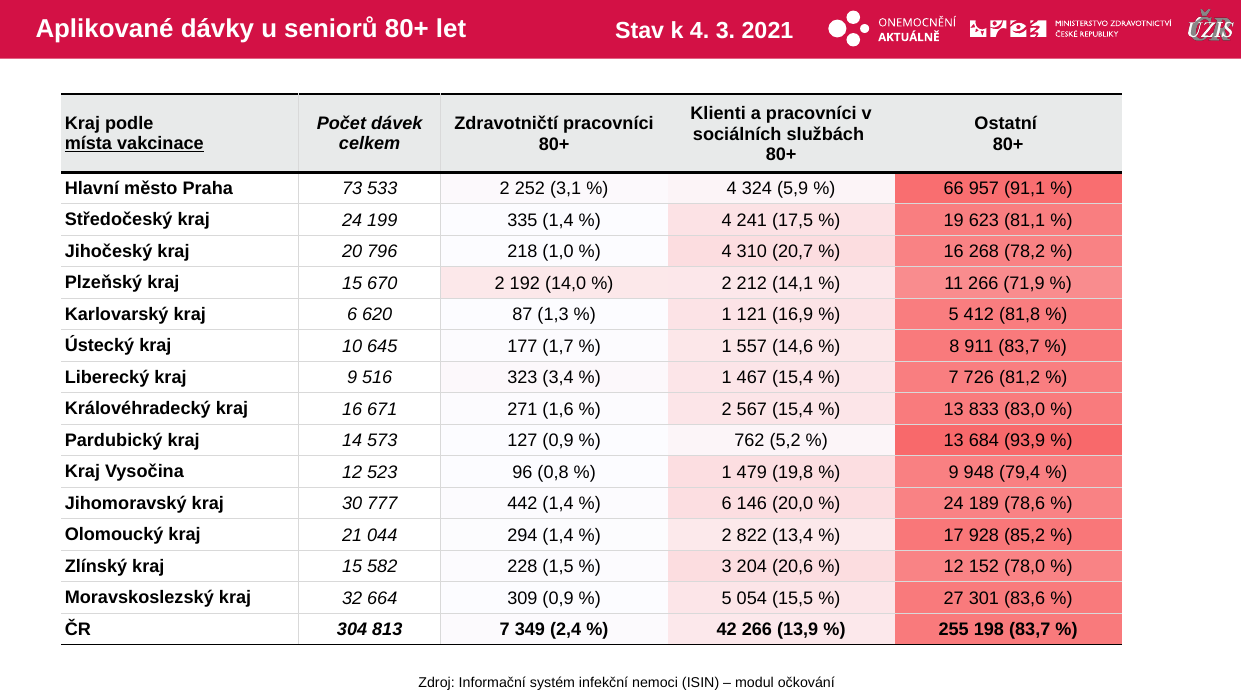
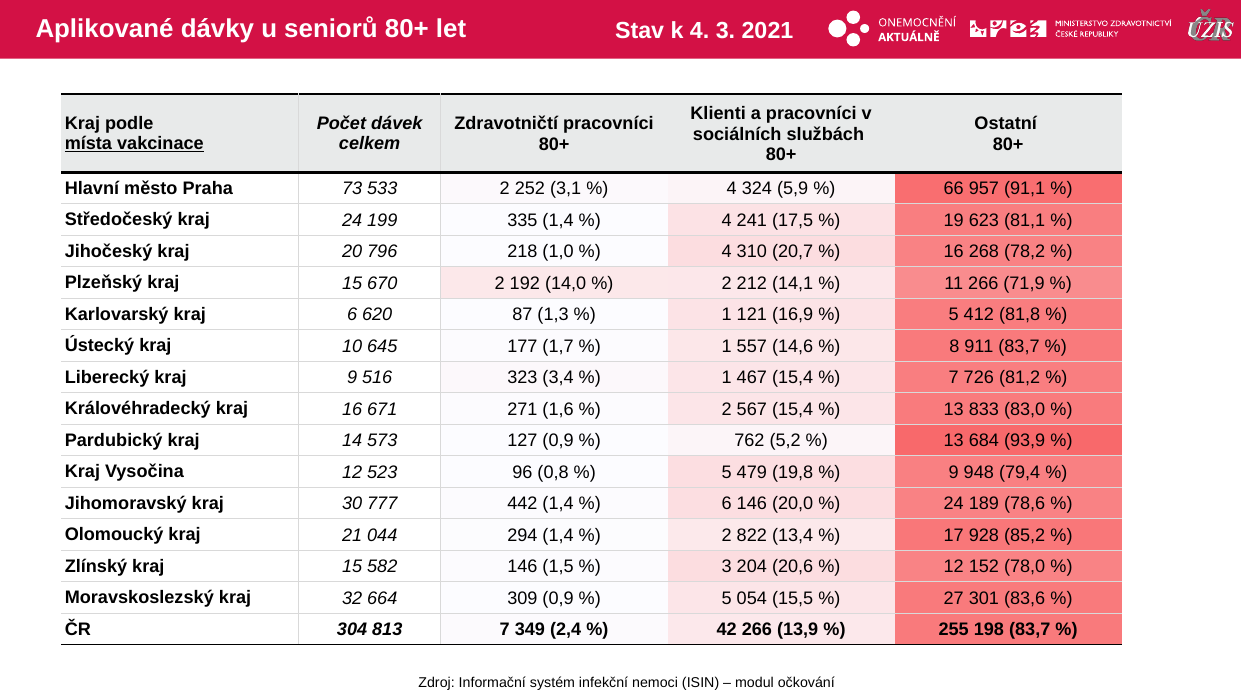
1: 1 -> 5 (727, 472)
582 228: 228 -> 146 (522, 567)
